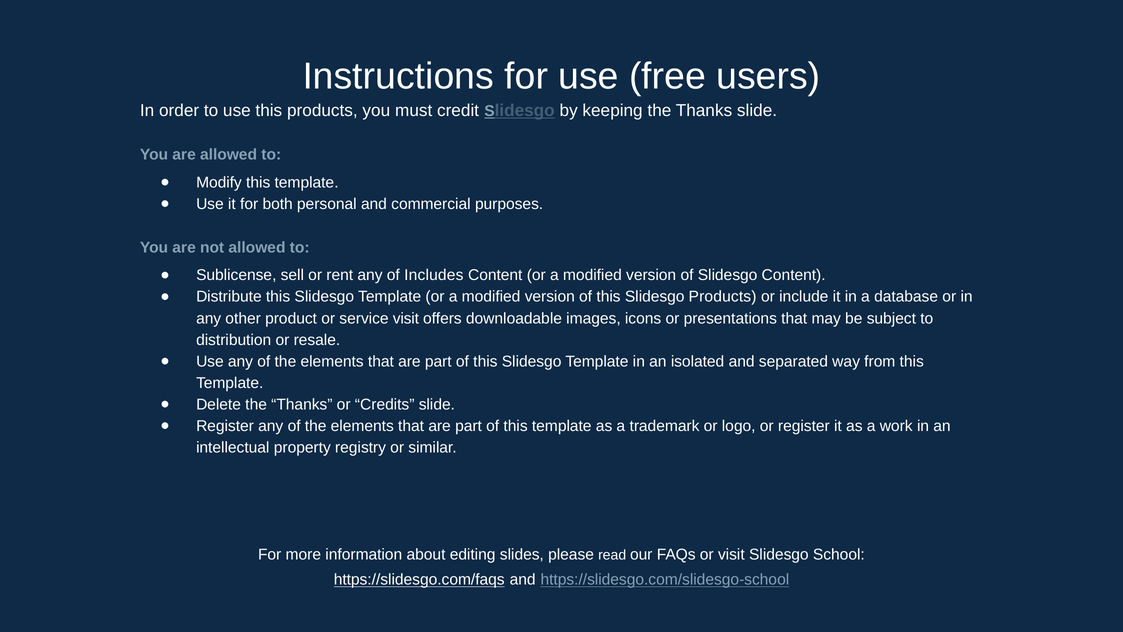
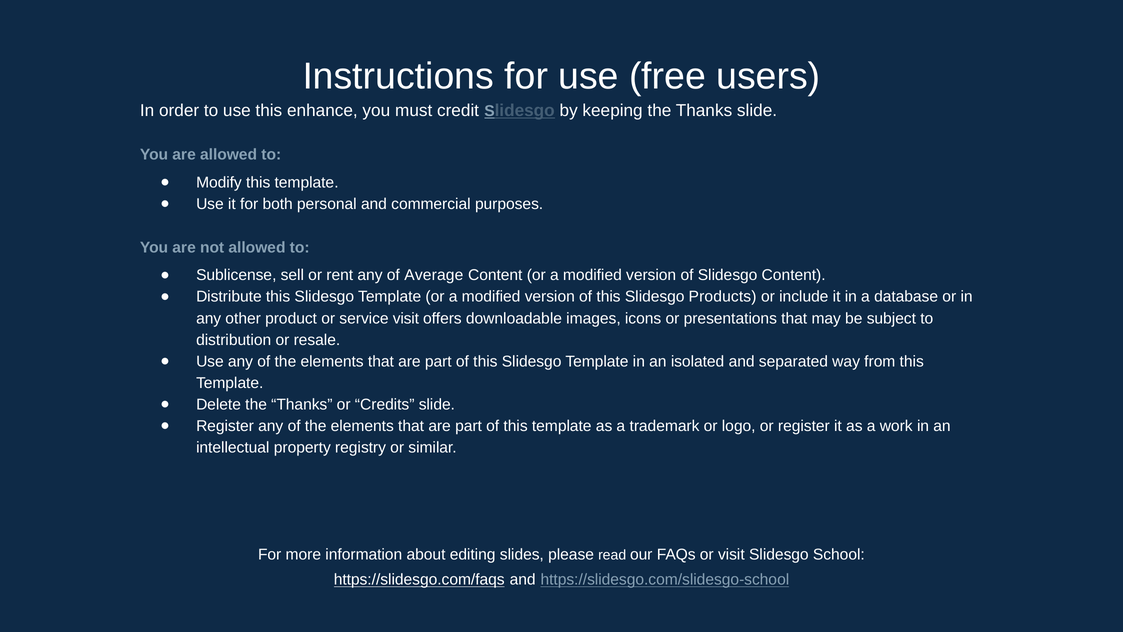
this products: products -> enhance (322, 111)
Includes: Includes -> Average (434, 275)
